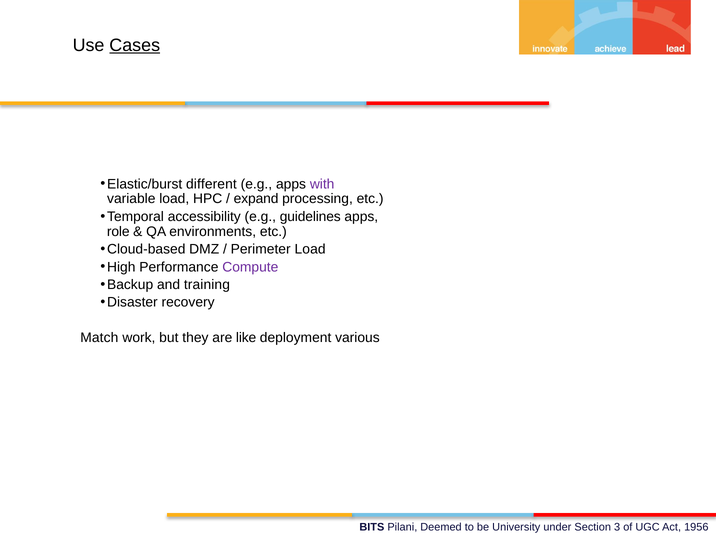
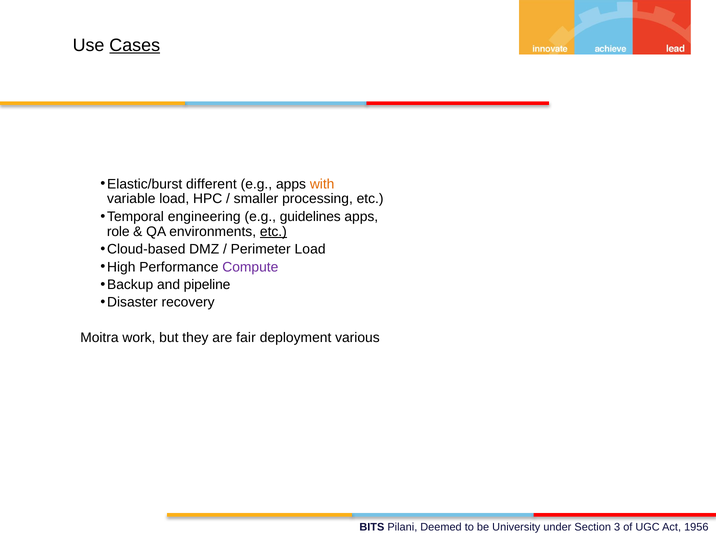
with colour: purple -> orange (322, 184)
expand: expand -> smaller (256, 199)
accessibility: accessibility -> engineering (204, 217)
etc underline: none -> present (273, 232)
training: training -> pipeline (207, 285)
Match: Match -> Moitra (99, 338)
like: like -> fair (246, 338)
